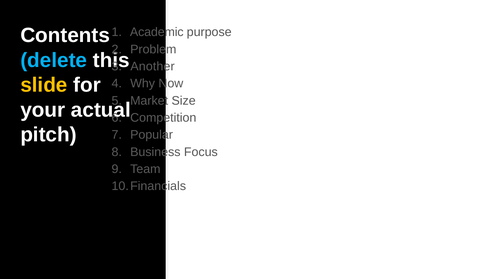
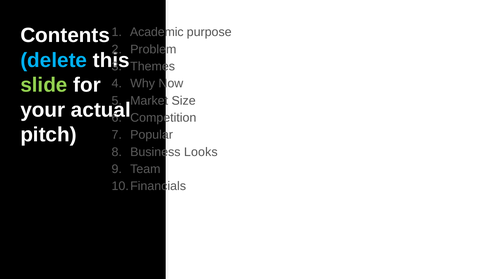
Another: Another -> Themes (153, 67)
slide colour: yellow -> light green (44, 85)
Focus: Focus -> Looks (201, 152)
